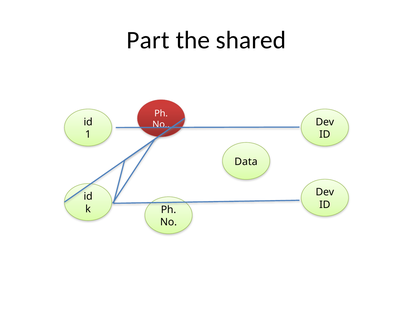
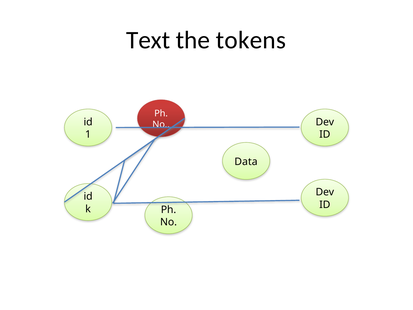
Part: Part -> Text (148, 40)
shared: shared -> tokens (251, 40)
